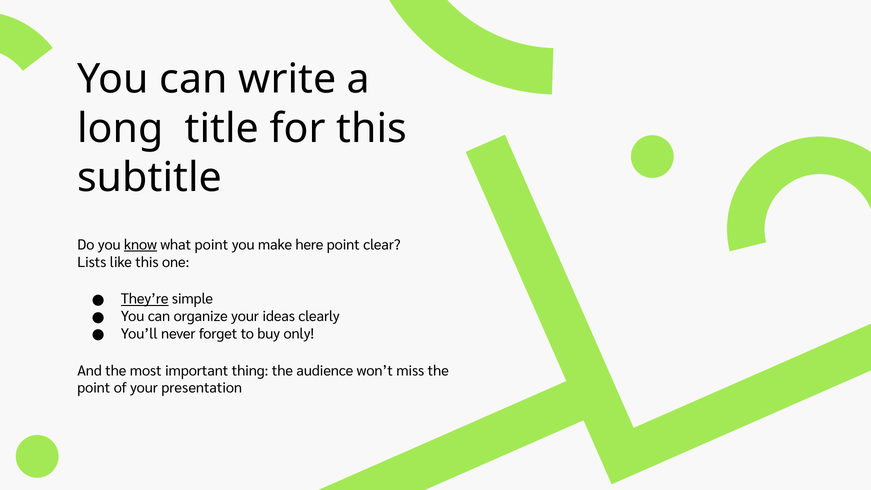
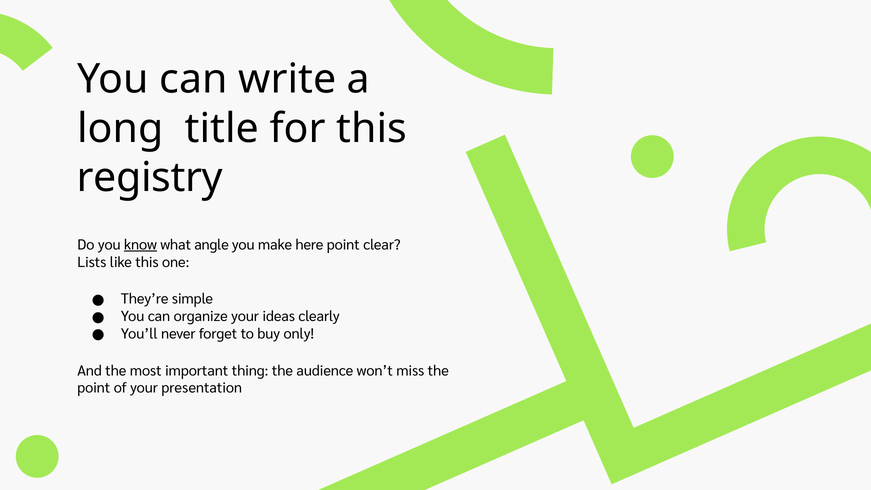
subtitle: subtitle -> registry (150, 178)
what point: point -> angle (212, 245)
They’re underline: present -> none (145, 299)
